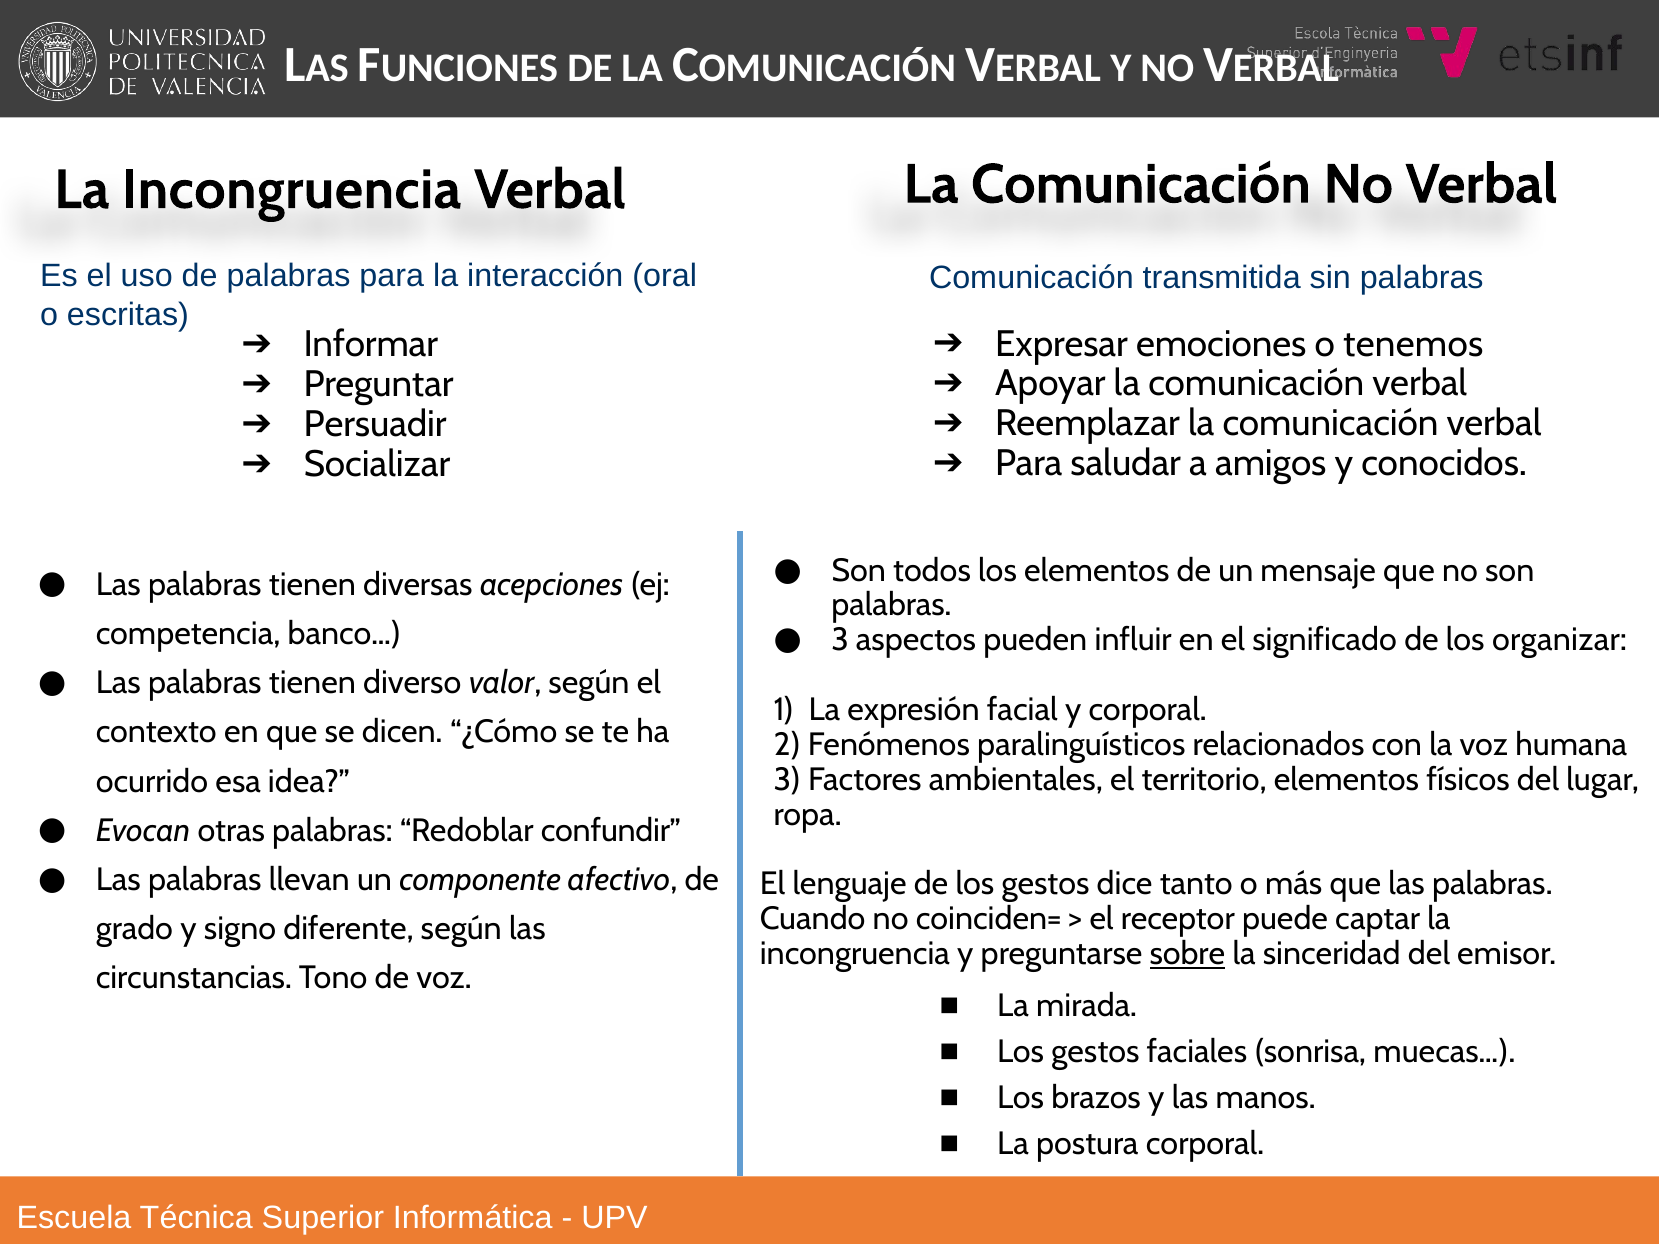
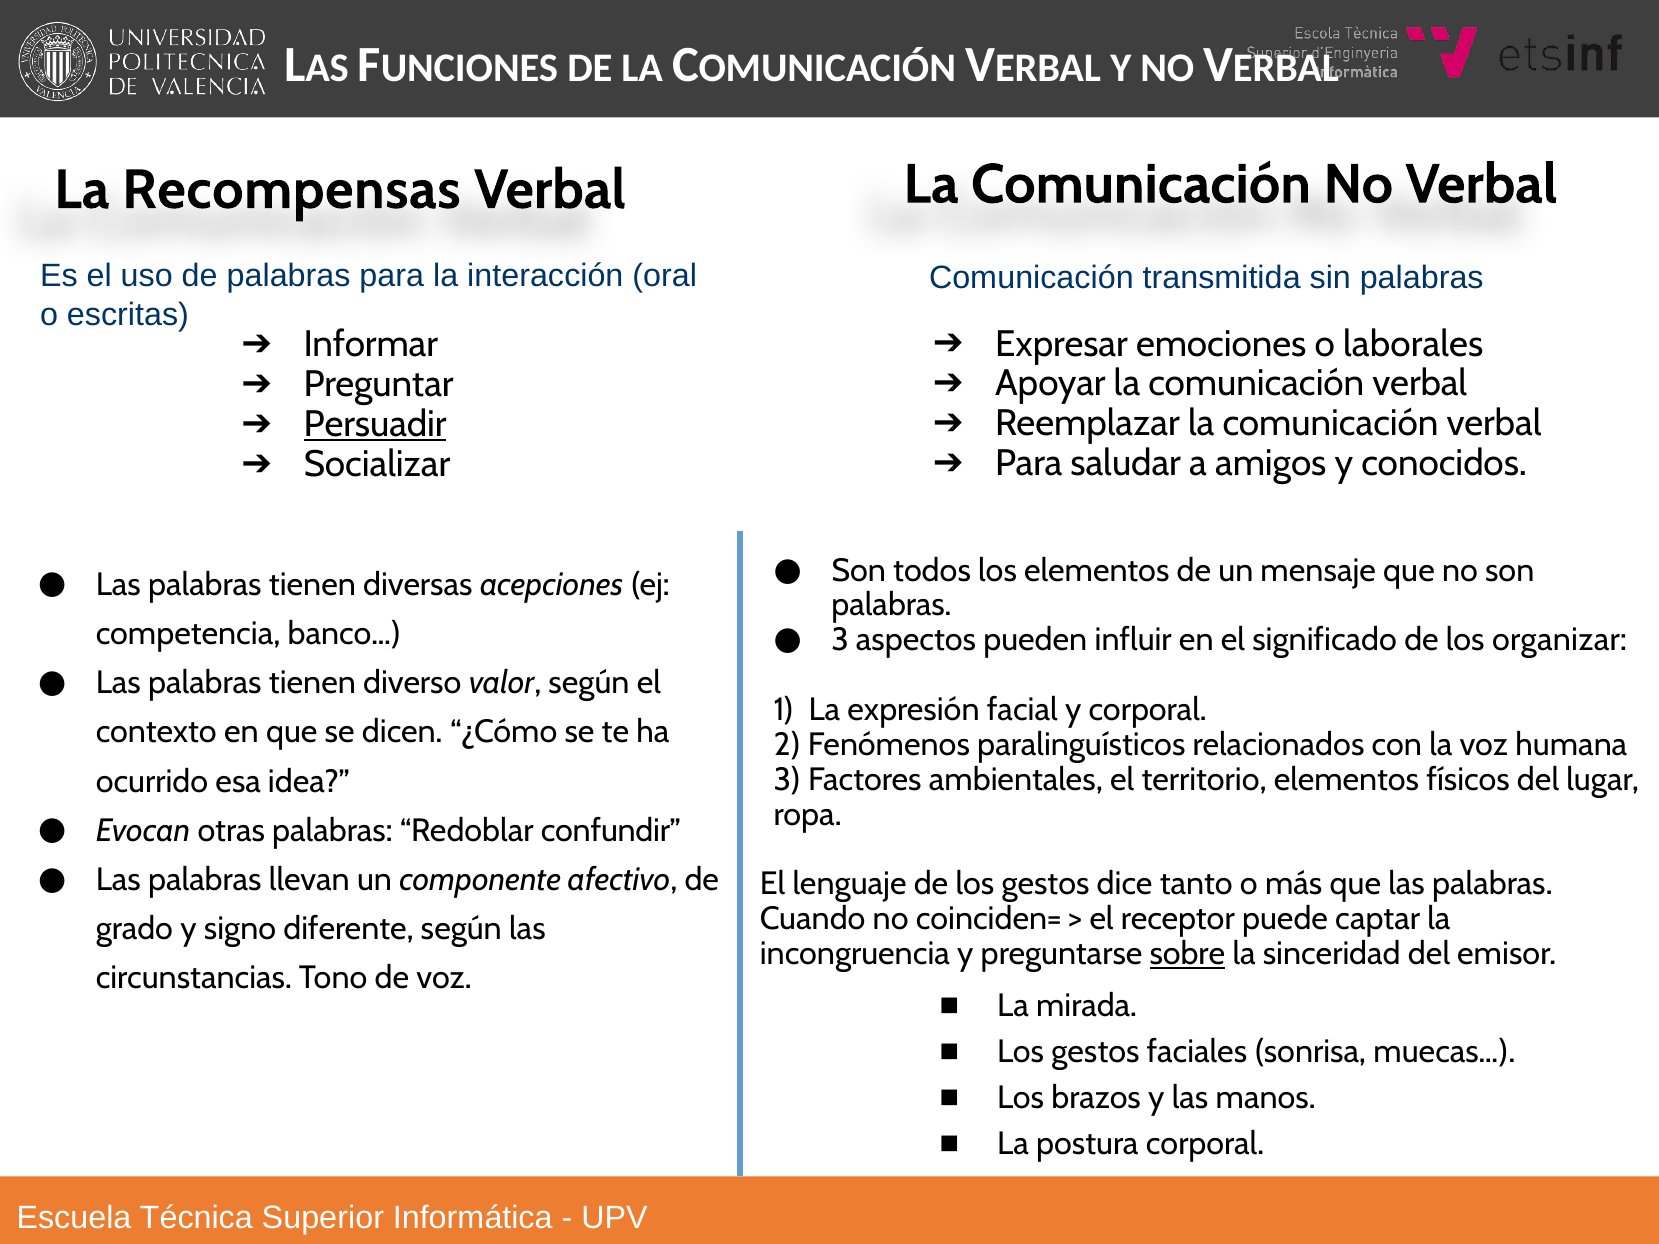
Incongruencia: Incongruencia -> Recompensas (291, 190)
tenemos: tenemos -> laborales (1413, 344)
Persuadir underline: none -> present (375, 424)
